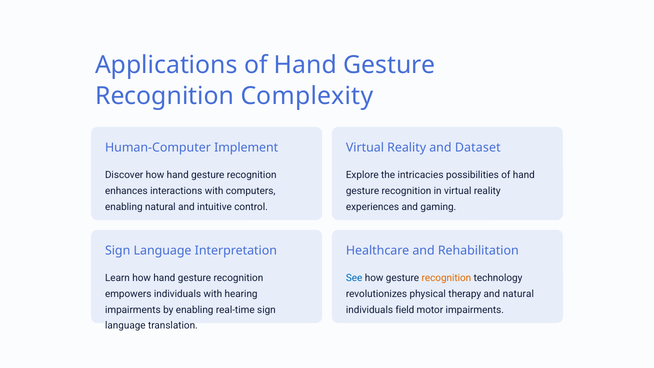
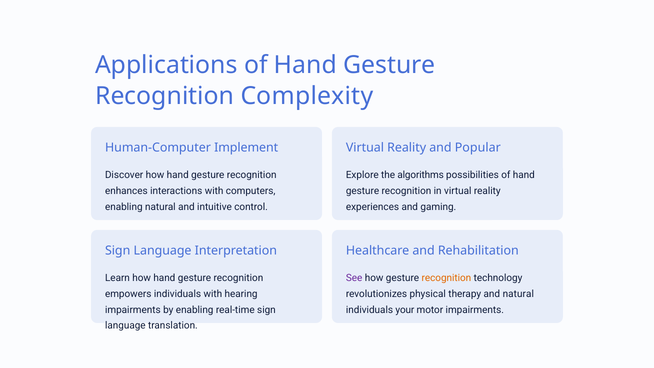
Dataset: Dataset -> Popular (478, 148)
intricacies: intricacies -> algorithms (421, 175)
See colour: blue -> purple (354, 278)
field: field -> your (405, 310)
